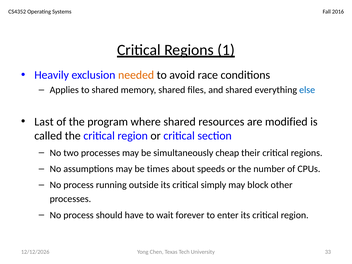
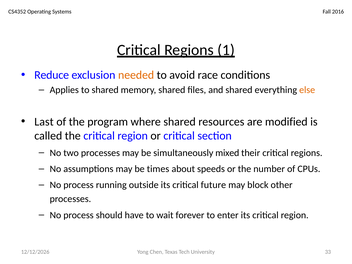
Heavily: Heavily -> Reduce (52, 75)
else colour: blue -> orange (307, 90)
cheap: cheap -> mixed (227, 153)
simply: simply -> future (213, 185)
